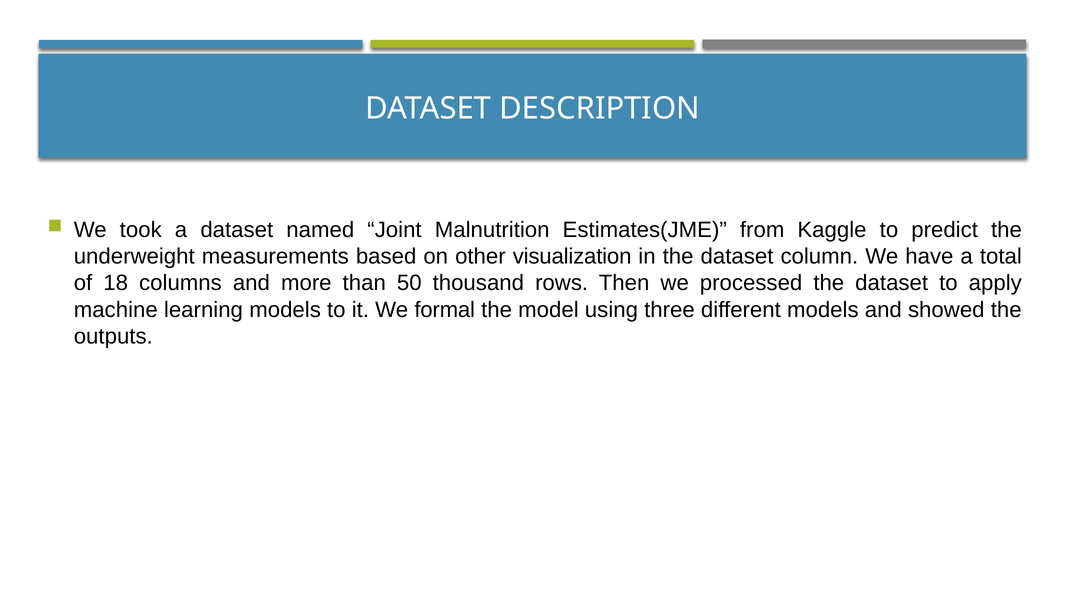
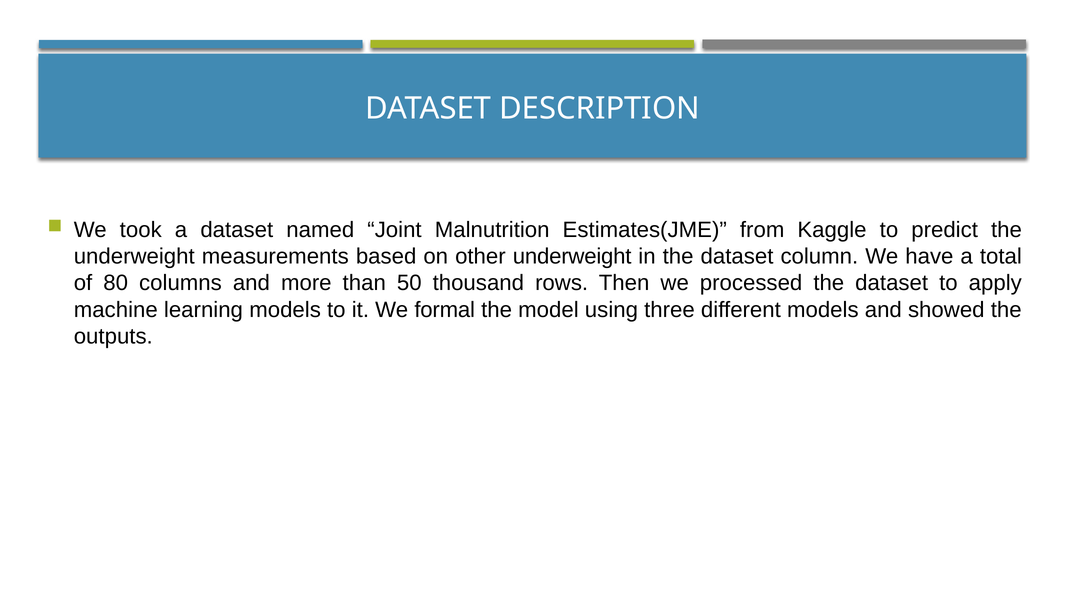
other visualization: visualization -> underweight (572, 256)
18: 18 -> 80 (116, 283)
